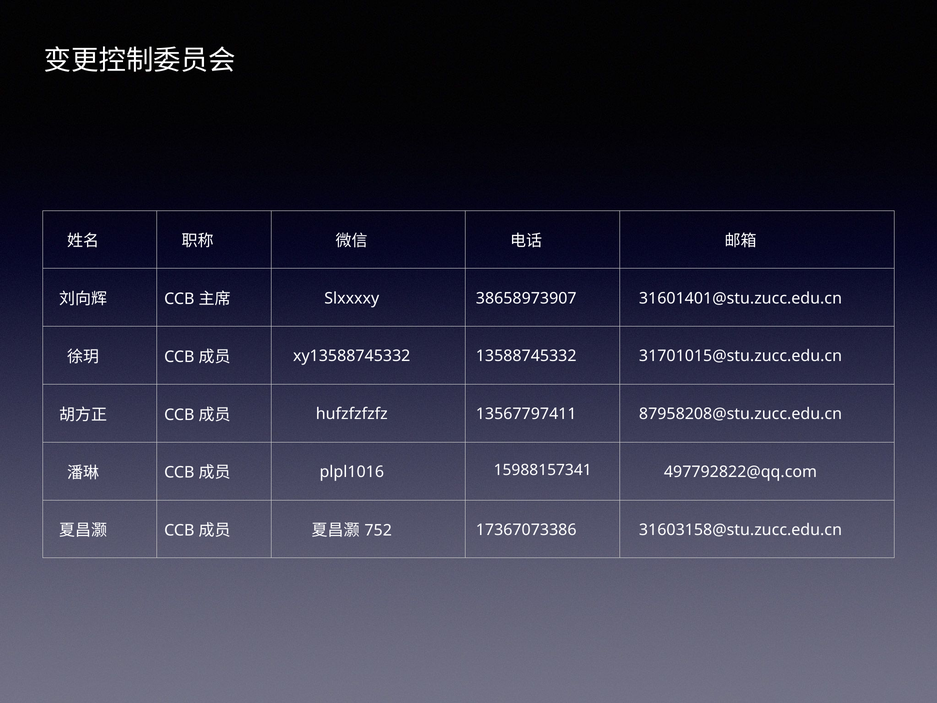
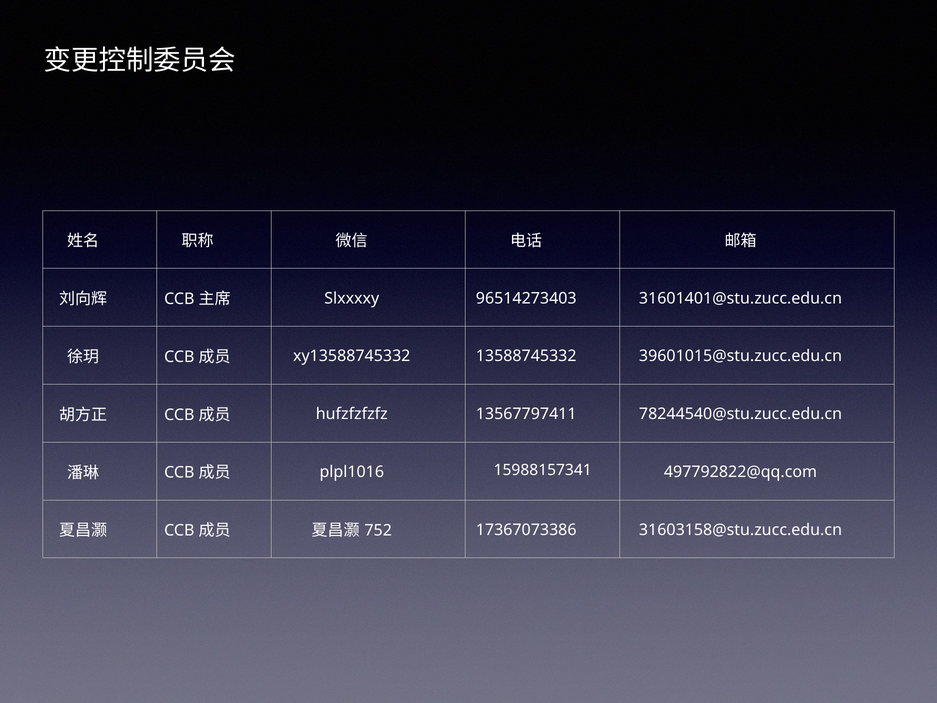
38658973907: 38658973907 -> 96514273403 (526, 298)
31701015@stu.zucc.edu.cn: 31701015@stu.zucc.edu.cn -> 39601015@stu.zucc.edu.cn (741, 356)
87958208@stu.zucc.edu.cn: 87958208@stu.zucc.edu.cn -> 78244540@stu.zucc.edu.cn (741, 414)
